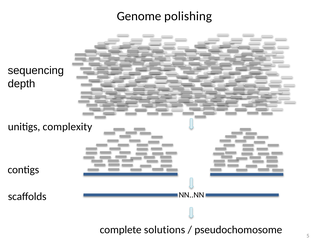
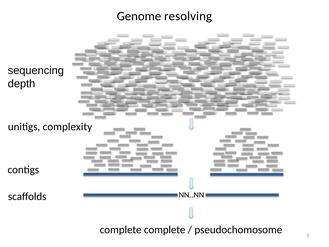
polishing: polishing -> resolving (188, 16)
complete solutions: solutions -> complete (165, 230)
